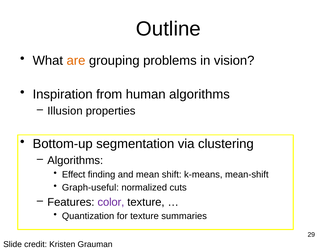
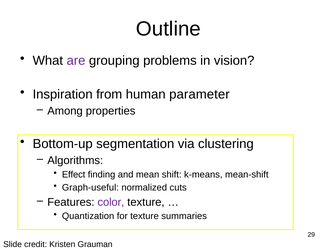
are colour: orange -> purple (76, 61)
human algorithms: algorithms -> parameter (199, 95)
Illusion: Illusion -> Among (65, 111)
